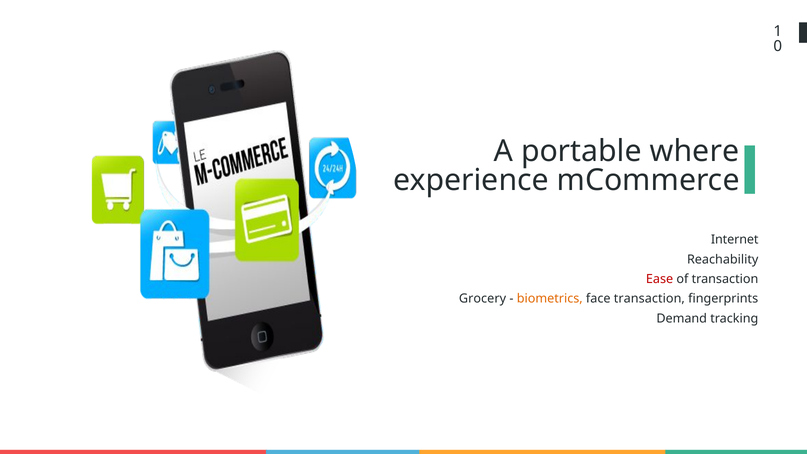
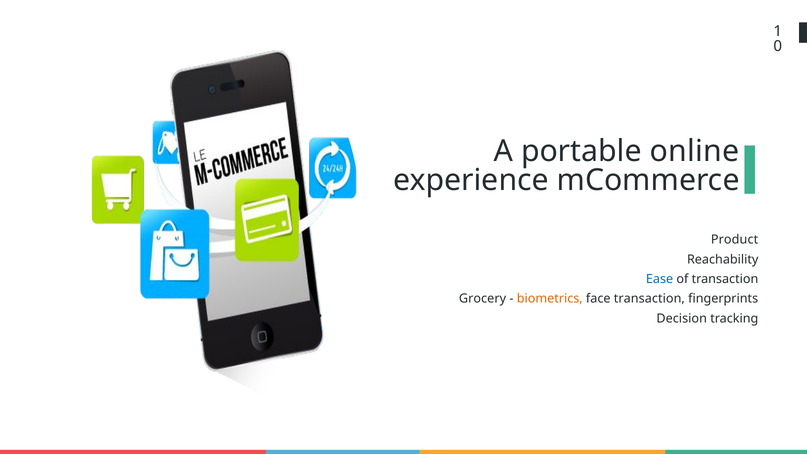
where: where -> online (694, 151)
Internet: Internet -> Product (735, 240)
Ease colour: red -> blue (660, 279)
Demand: Demand -> Decision (682, 318)
